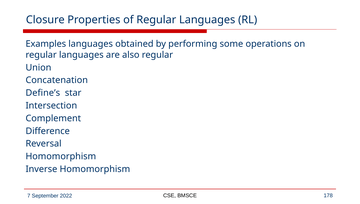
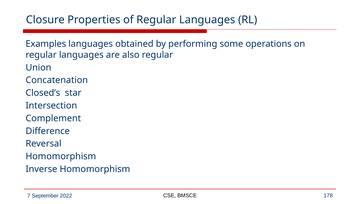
Define’s: Define’s -> Closed’s (43, 93)
